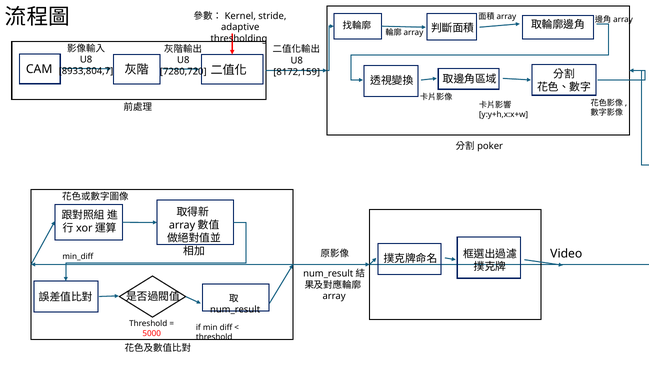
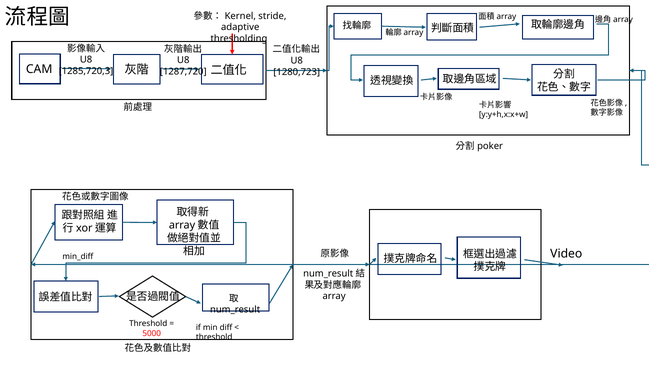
8933,804,7: 8933,804,7 -> 1285,720,3 (86, 71)
7280,720: 7280,720 -> 1287,720 (183, 72)
8172,159: 8172,159 -> 1280,723 (297, 72)
